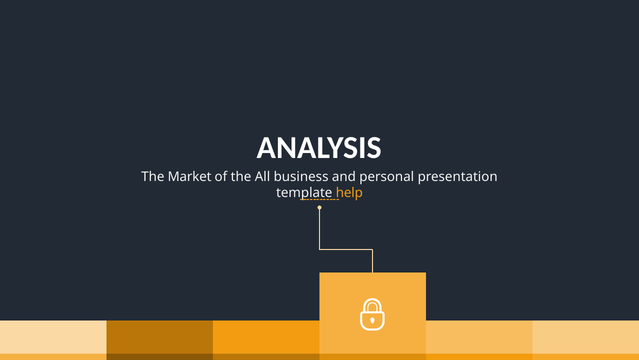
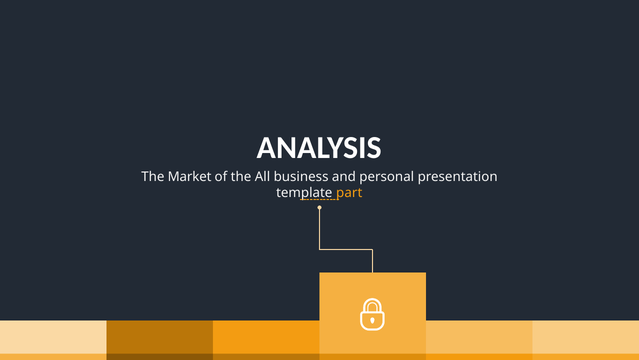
help: help -> part (349, 192)
